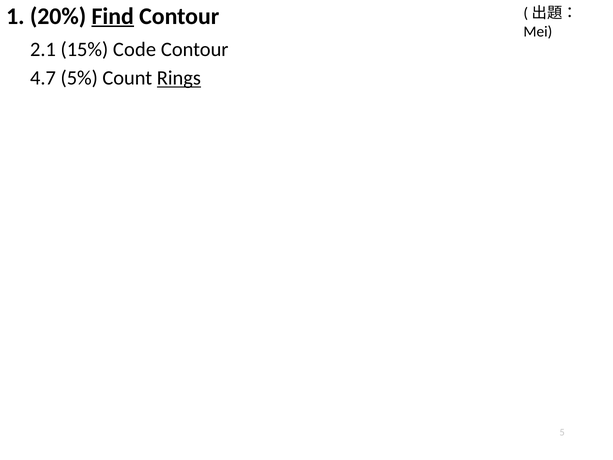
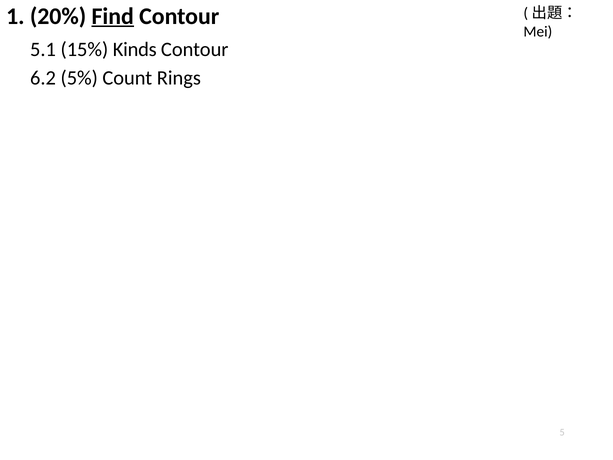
2.1: 2.1 -> 5.1 (43, 49)
Code: Code -> Kinds (135, 49)
4.7: 4.7 -> 6.2 (43, 78)
Rings underline: present -> none (179, 78)
